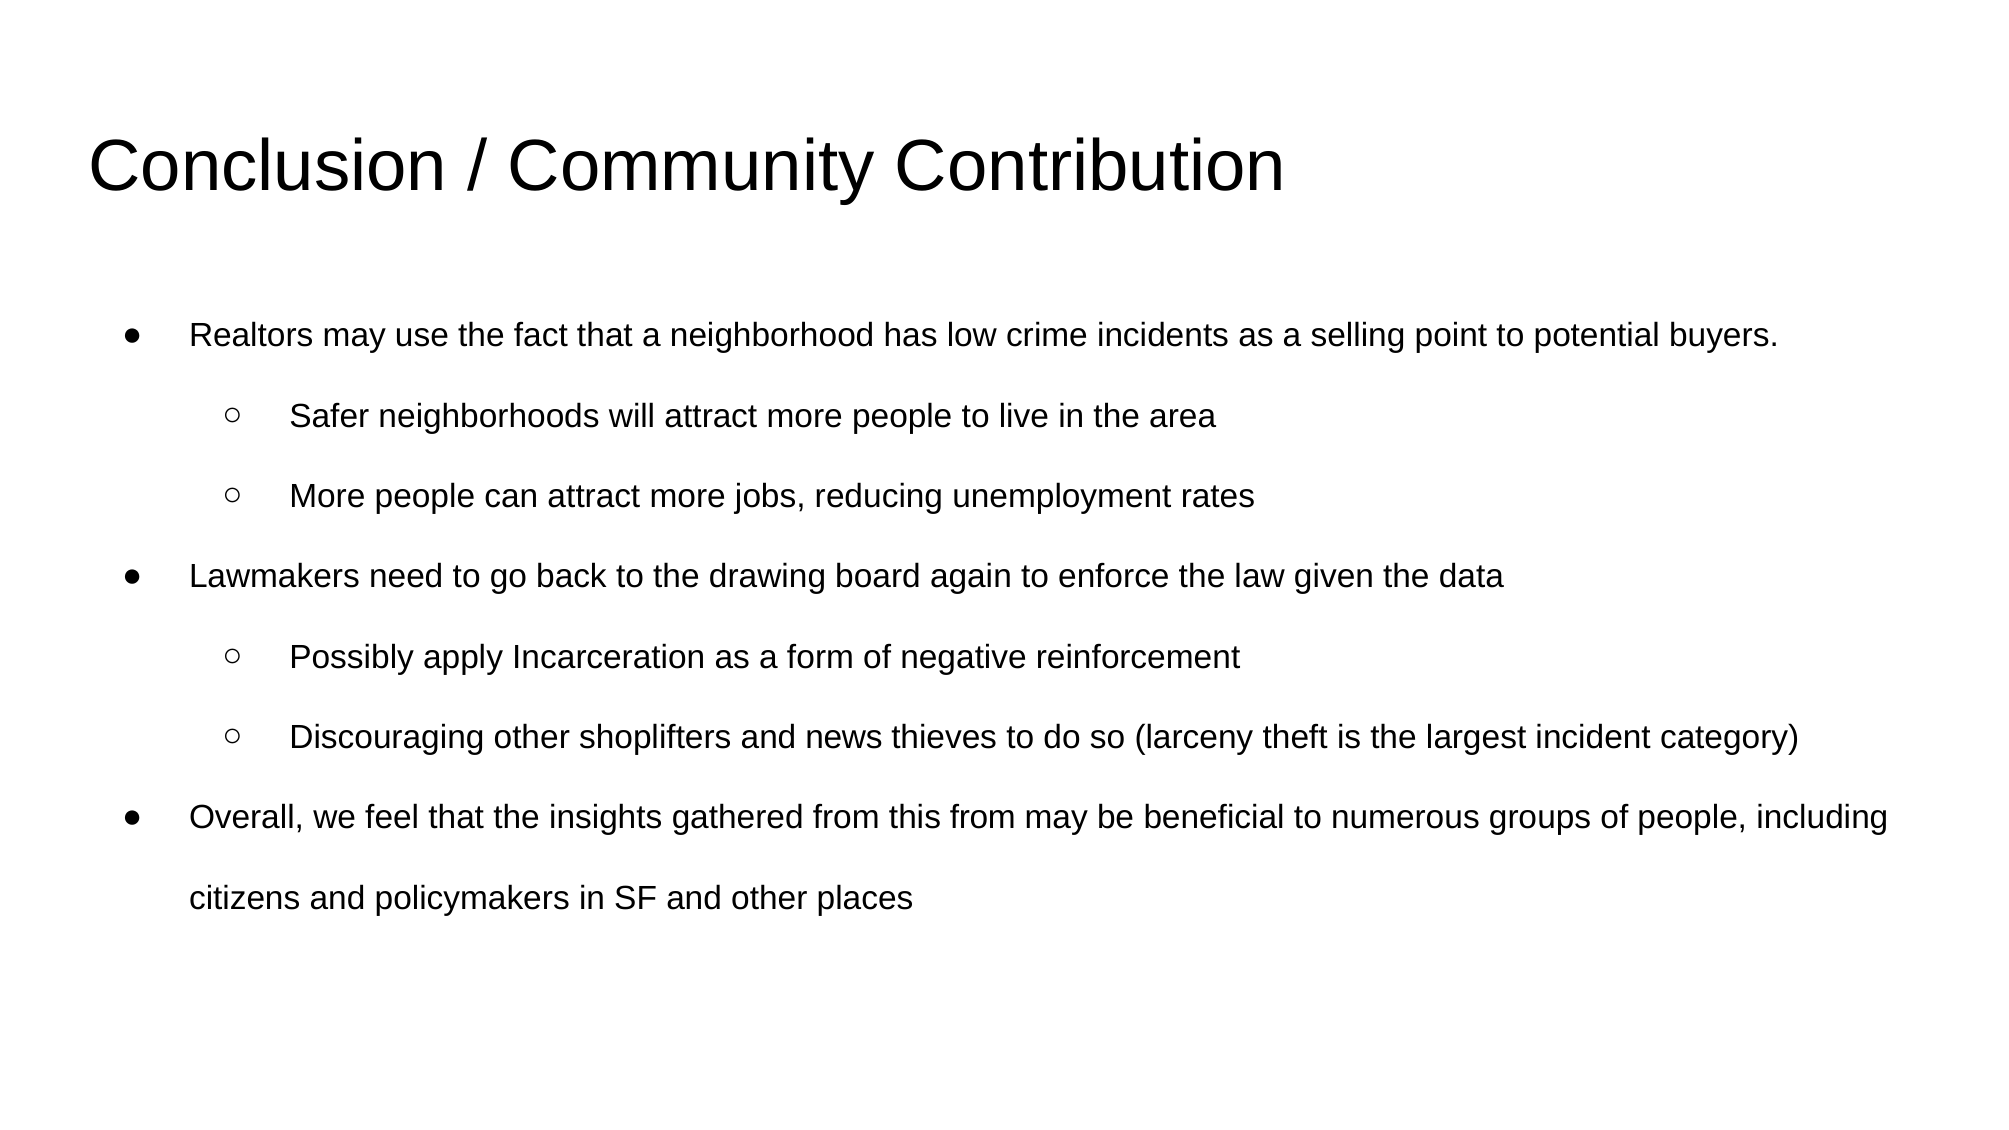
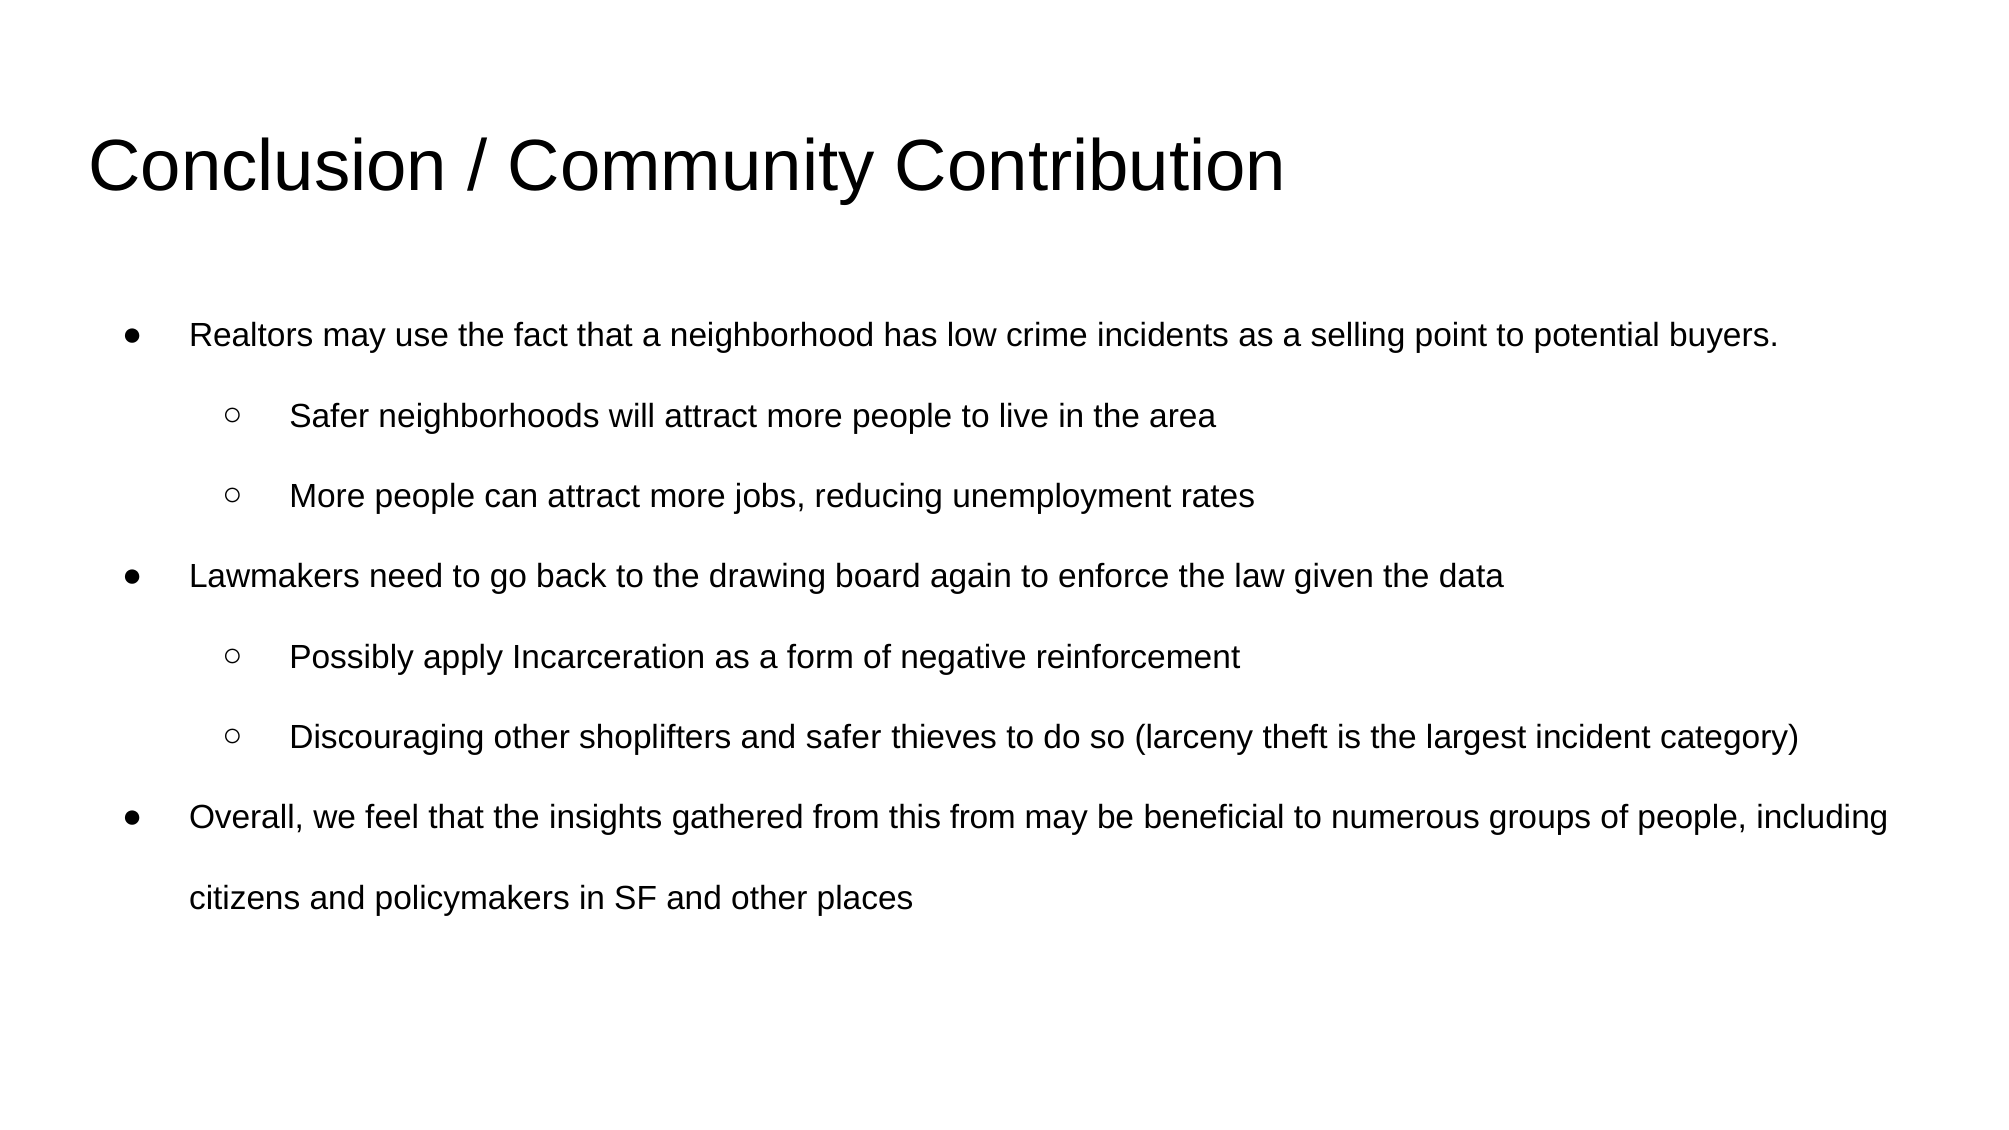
and news: news -> safer (844, 738)
